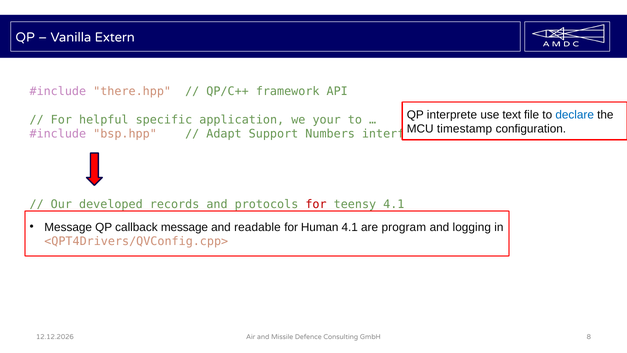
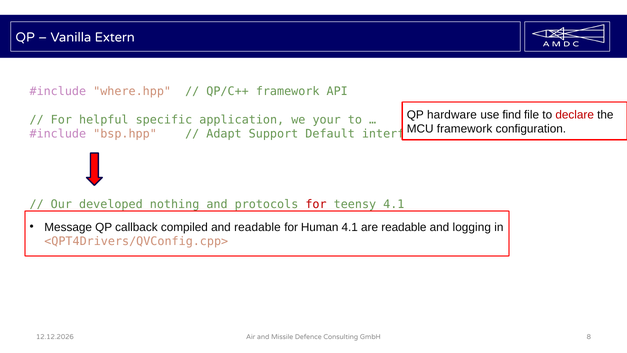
there.hpp: there.hpp -> where.hpp (132, 91)
interprete: interprete -> hardware (452, 115)
text: text -> find (512, 115)
declare colour: blue -> red (575, 115)
timestamp: timestamp -> framework (465, 129)
Numbers: Numbers -> Default (330, 134)
records: records -> nothing (175, 204)
callback message: message -> compiled (184, 227)
are program: program -> readable (404, 227)
